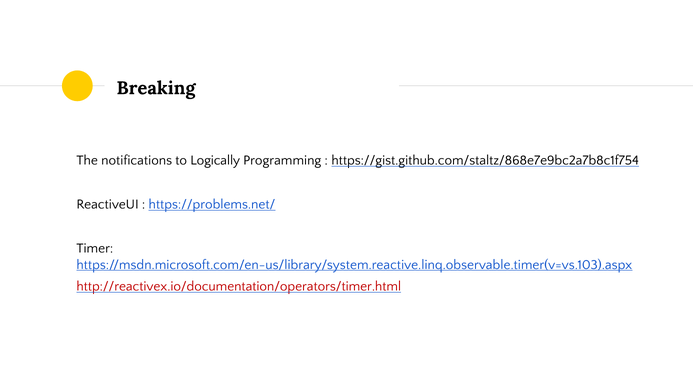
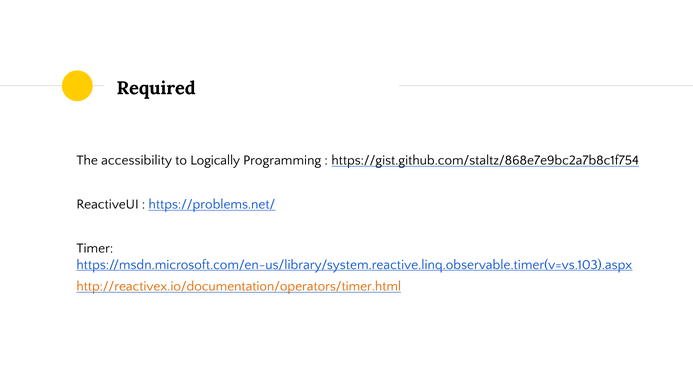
Breaking: Breaking -> Required (156, 88)
notifications: notifications -> accessibility (137, 160)
http://reactivex.io/documentation/operators/timer.html colour: red -> orange (239, 286)
